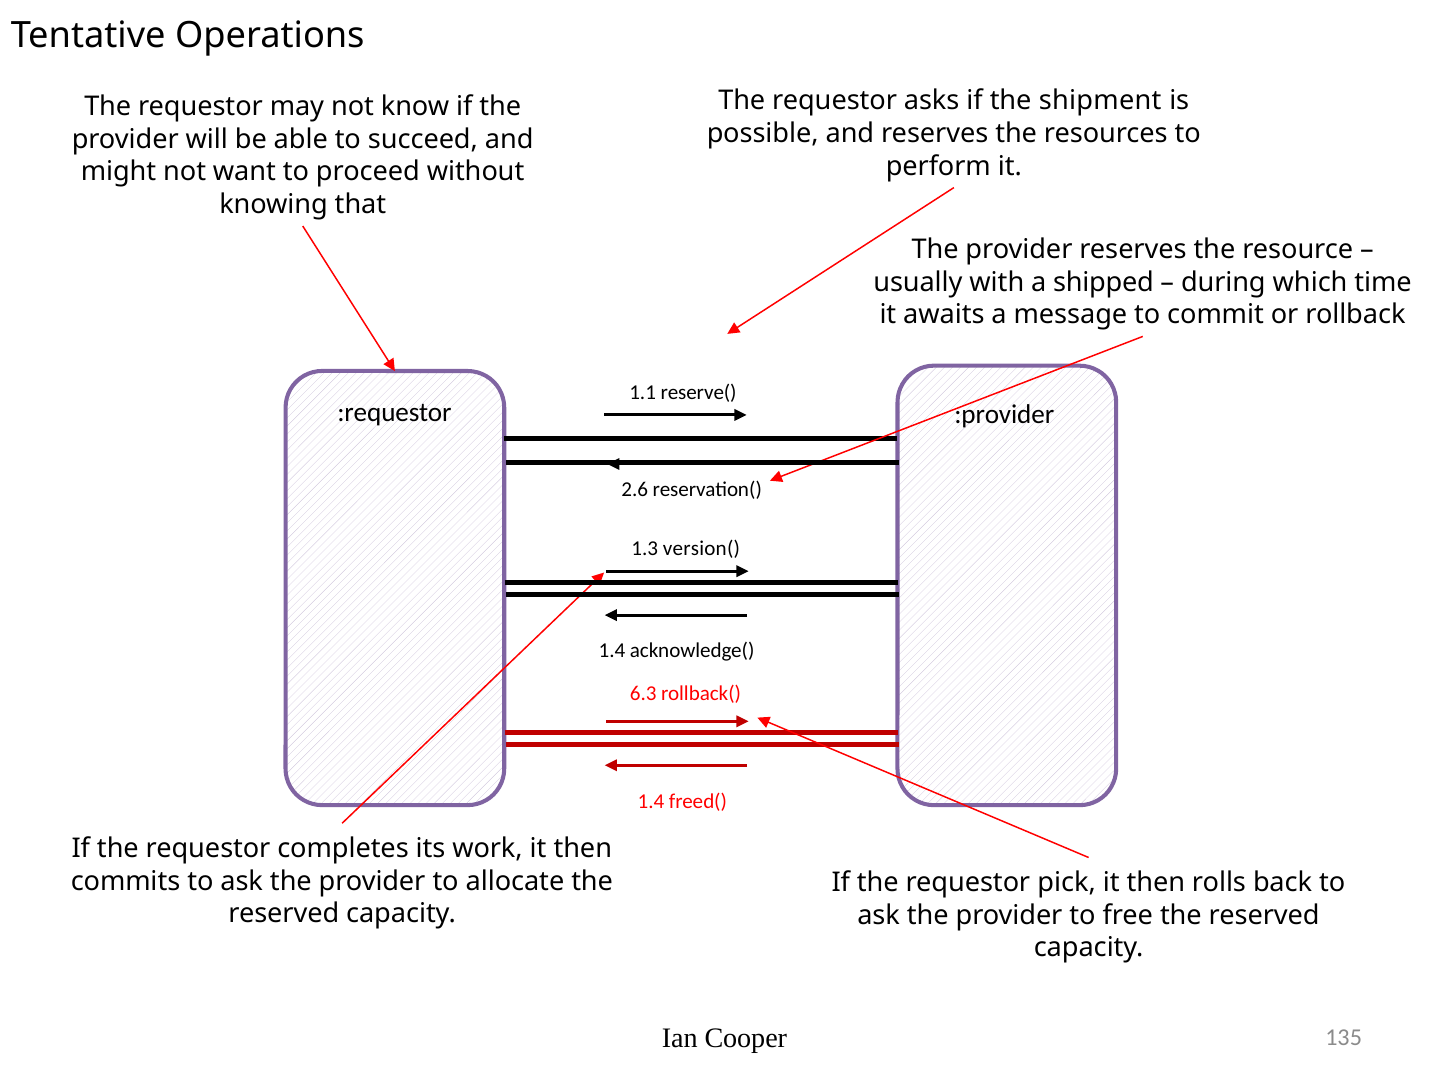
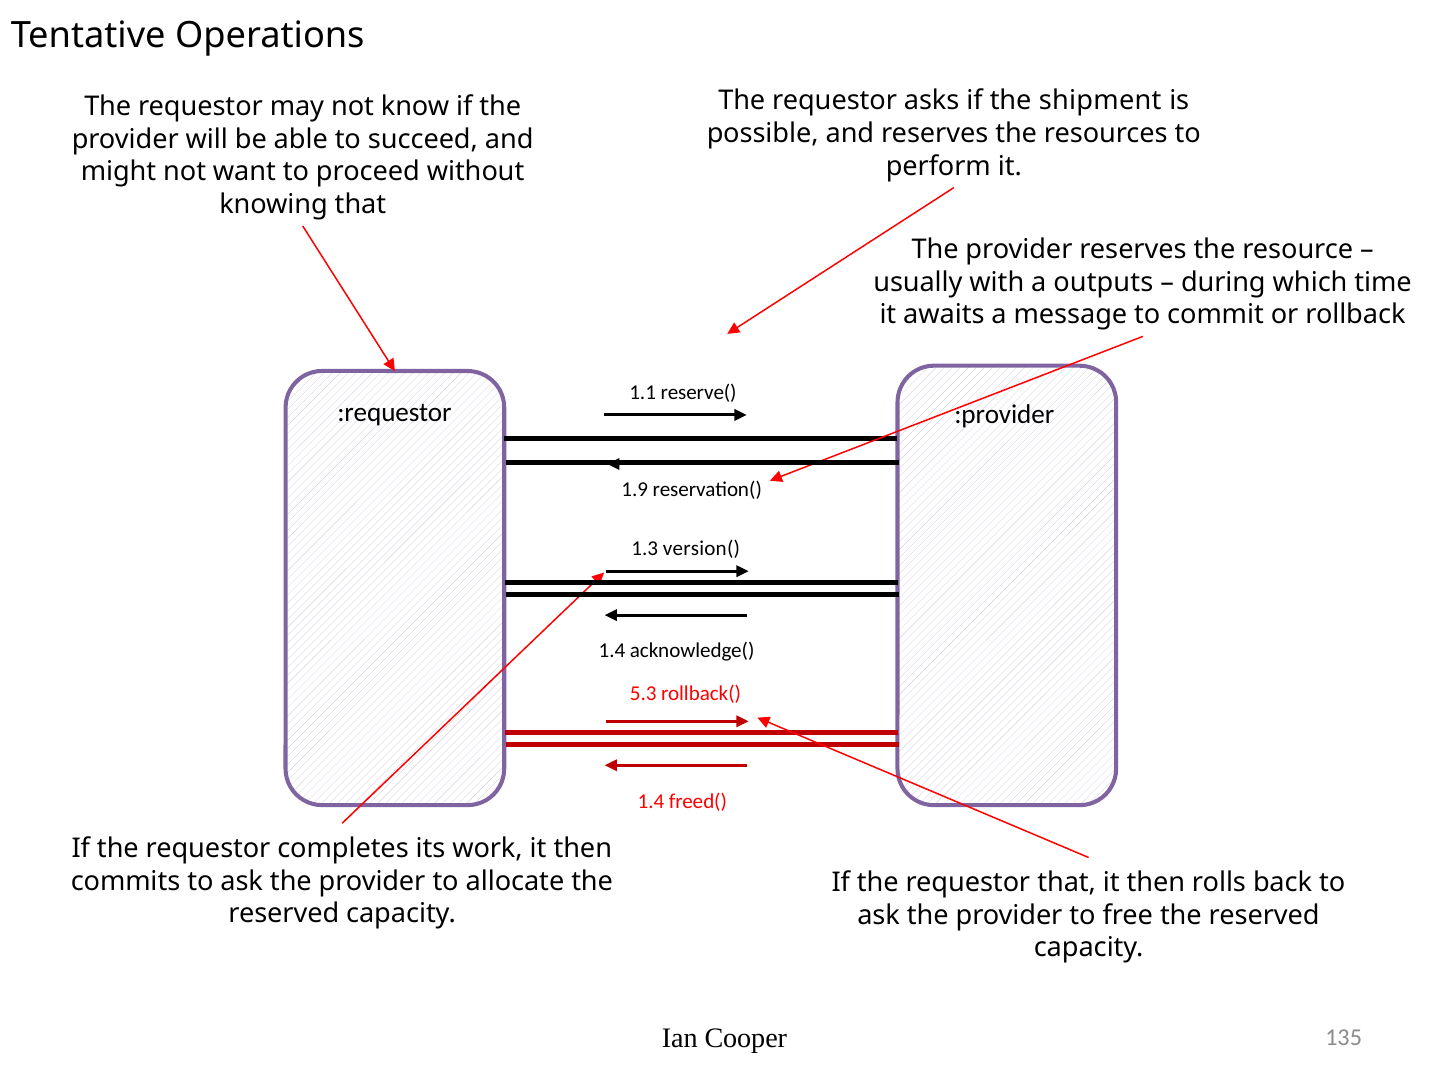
shipped: shipped -> outputs (1103, 282)
2.6: 2.6 -> 1.9 (635, 490)
6.3: 6.3 -> 5.3 (643, 694)
requestor pick: pick -> that (1067, 883)
